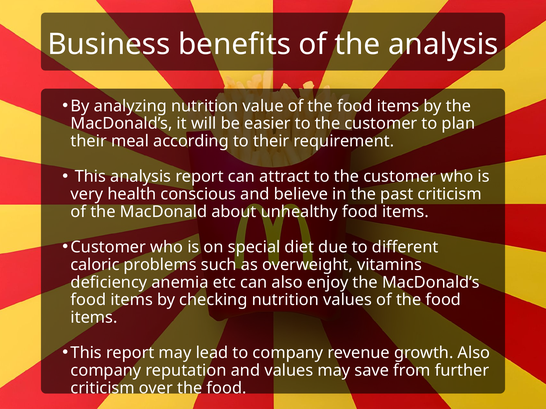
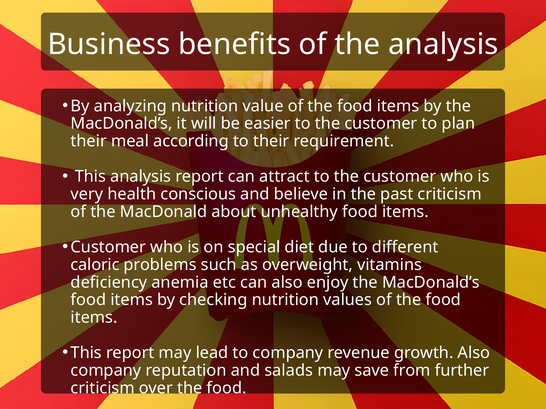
and values: values -> salads (289, 371)
